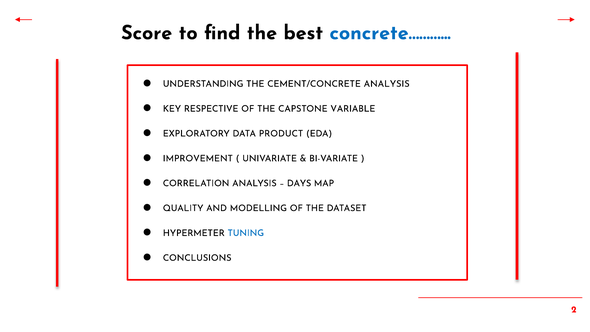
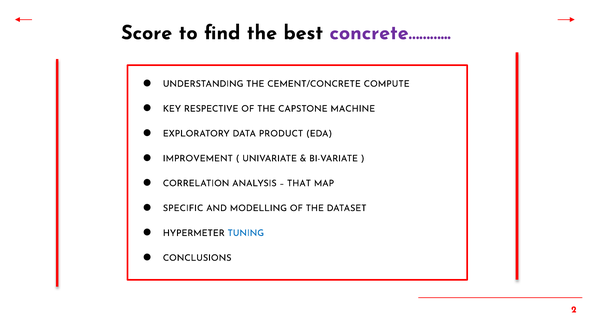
concrete……… colour: blue -> purple (390, 33)
CEMENT/CONCRETE ANALYSIS: ANALYSIS -> COMPUTE (387, 84)
VARIABLE: VARIABLE -> MACHINE (353, 109)
DAYS: DAYS -> THAT (299, 183)
QUALITY: QUALITY -> SPECIFIC (183, 208)
